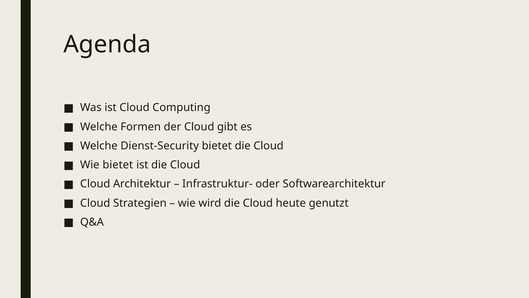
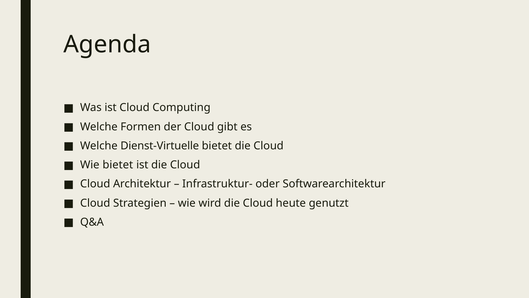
Dienst-Security: Dienst-Security -> Dienst-Virtuelle (160, 146)
